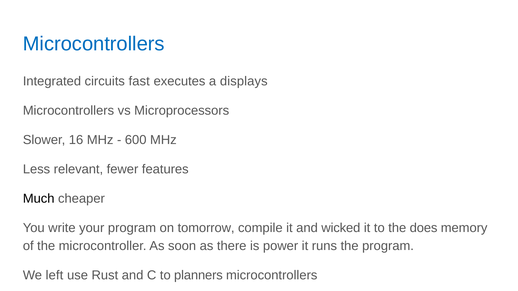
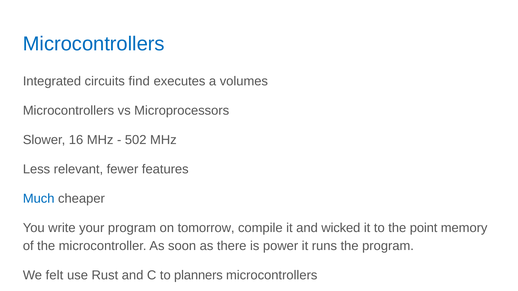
fast: fast -> find (139, 81)
displays: displays -> volumes (244, 81)
600: 600 -> 502 (136, 140)
Much colour: black -> blue (39, 199)
does: does -> point (424, 228)
left: left -> felt (54, 276)
